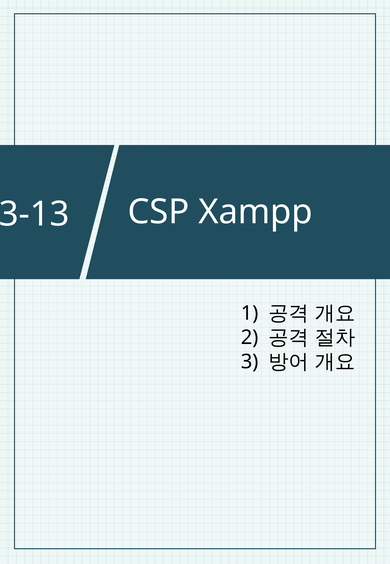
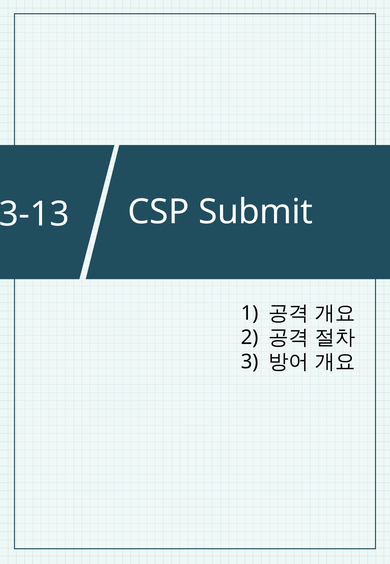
Xampp: Xampp -> Submit (256, 212)
